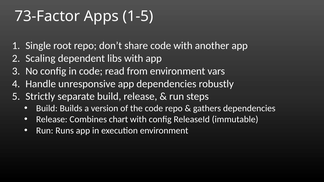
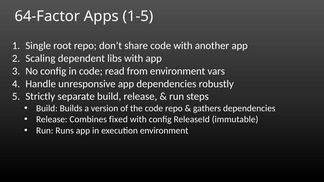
73-Factor: 73-Factor -> 64-Factor (47, 16)
chart: chart -> fixed (118, 120)
